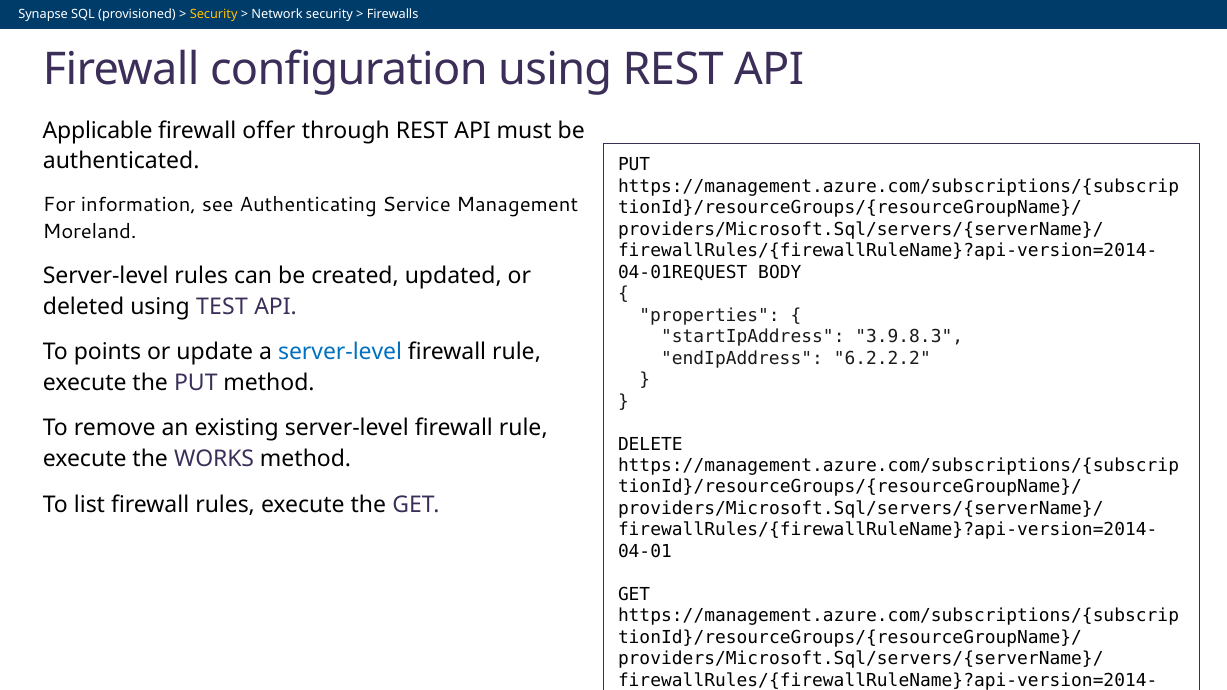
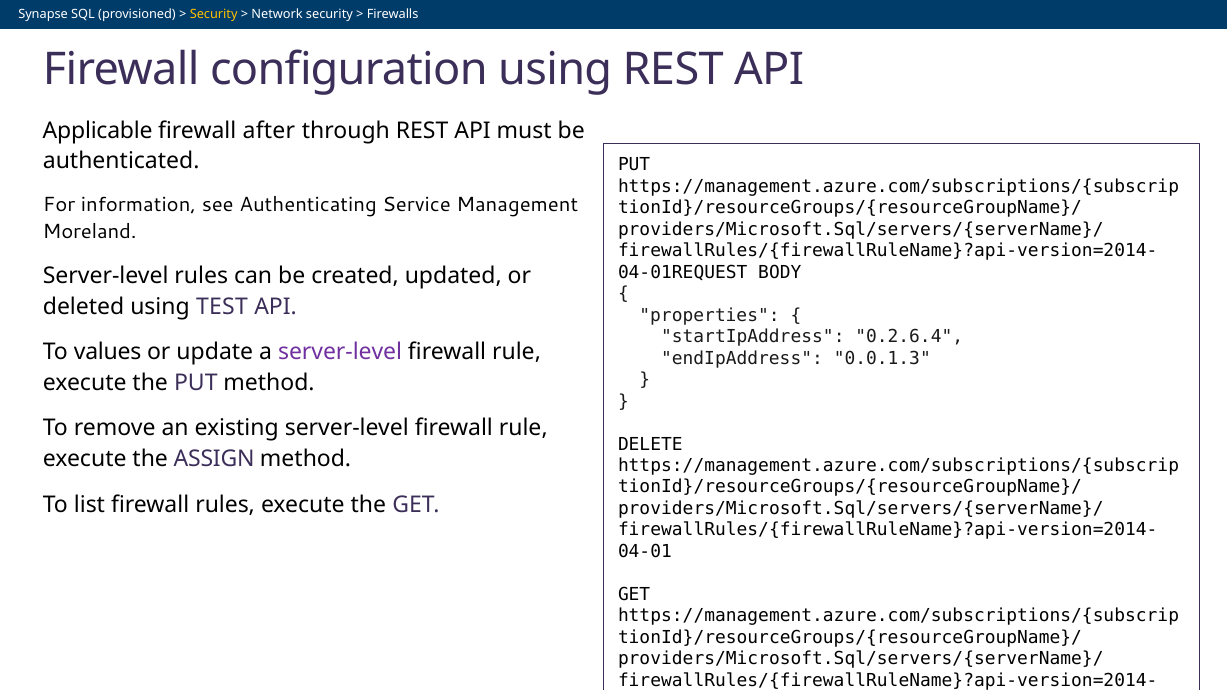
offer: offer -> after (269, 131)
3.9.8.3: 3.9.8.3 -> 0.2.6.4 (909, 337)
points: points -> values (108, 352)
server-level colour: blue -> purple (340, 352)
6.2.2.2: 6.2.2.2 -> 0.0.1.3 (882, 358)
WORKS: WORKS -> ASSIGN (214, 459)
